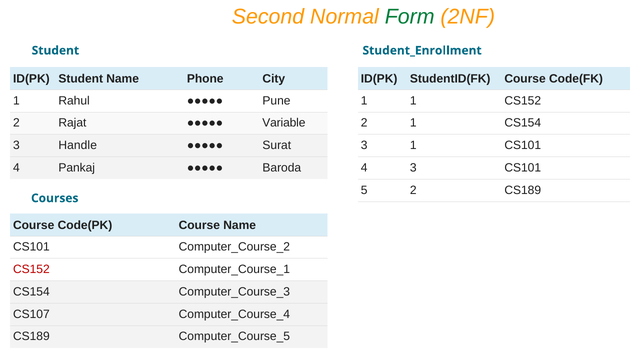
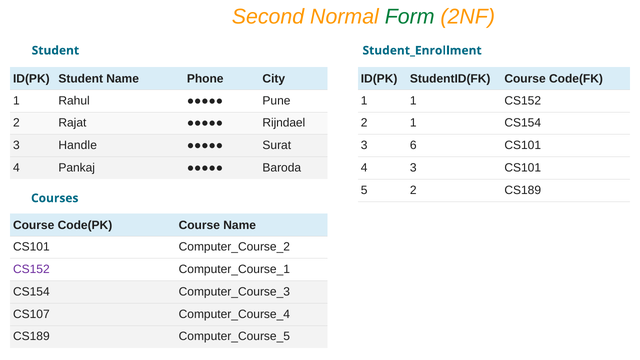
Variable: Variable -> Rijndael (284, 123)
3 1: 1 -> 6 (413, 145)
CS152 colour: red -> purple (31, 269)
